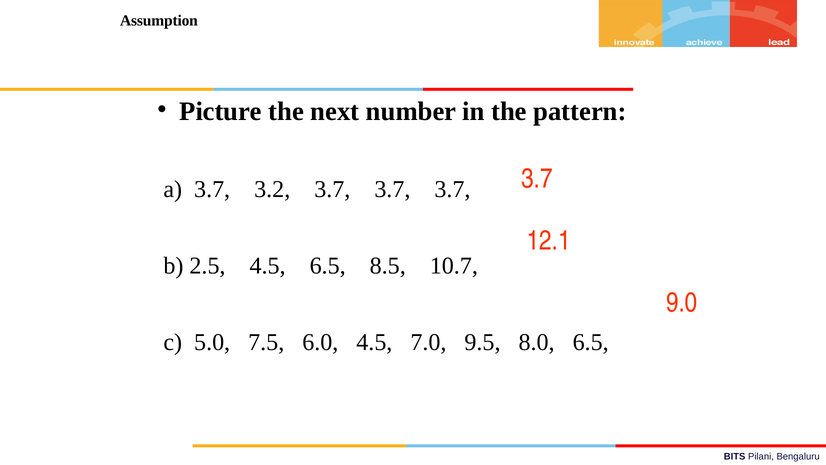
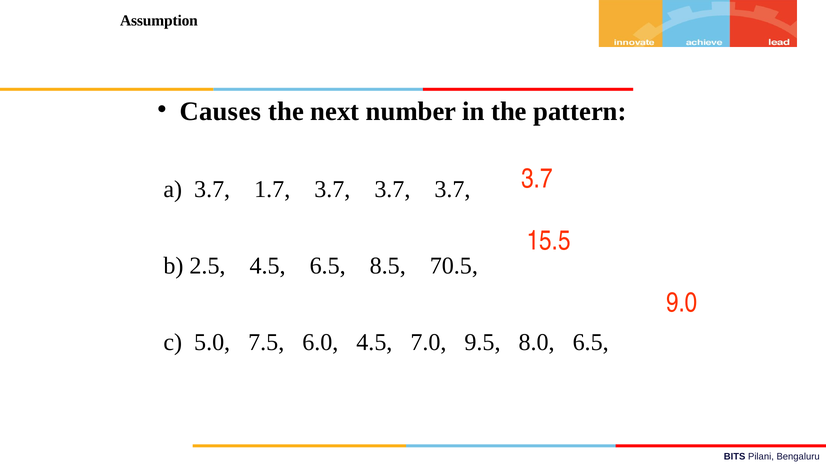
Picture: Picture -> Causes (220, 112)
3.2: 3.2 -> 1.7 (272, 189)
12.1: 12.1 -> 15.5 (549, 240)
10.7: 10.7 -> 70.5 (454, 266)
